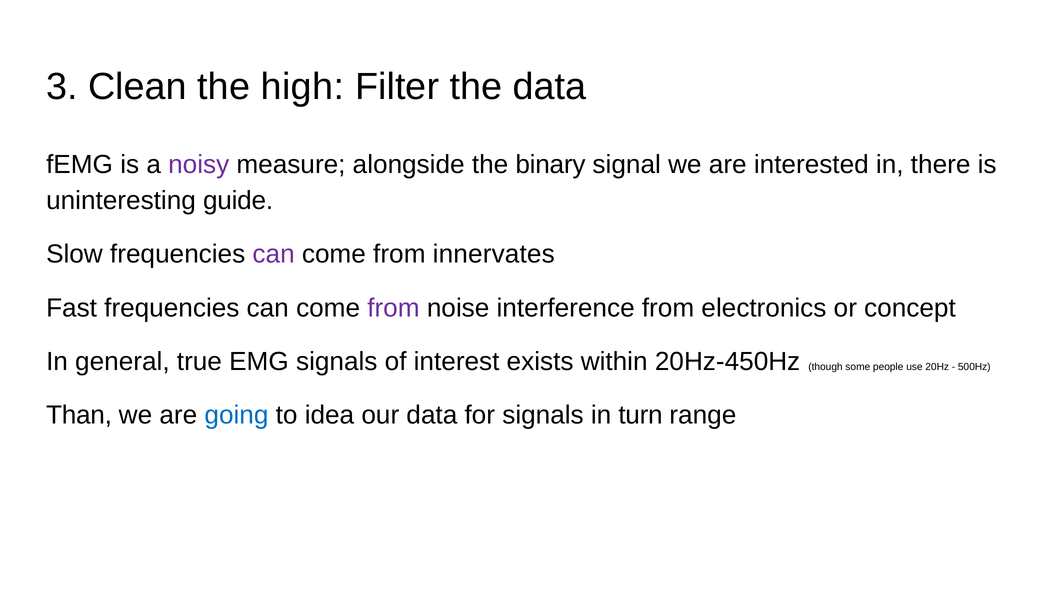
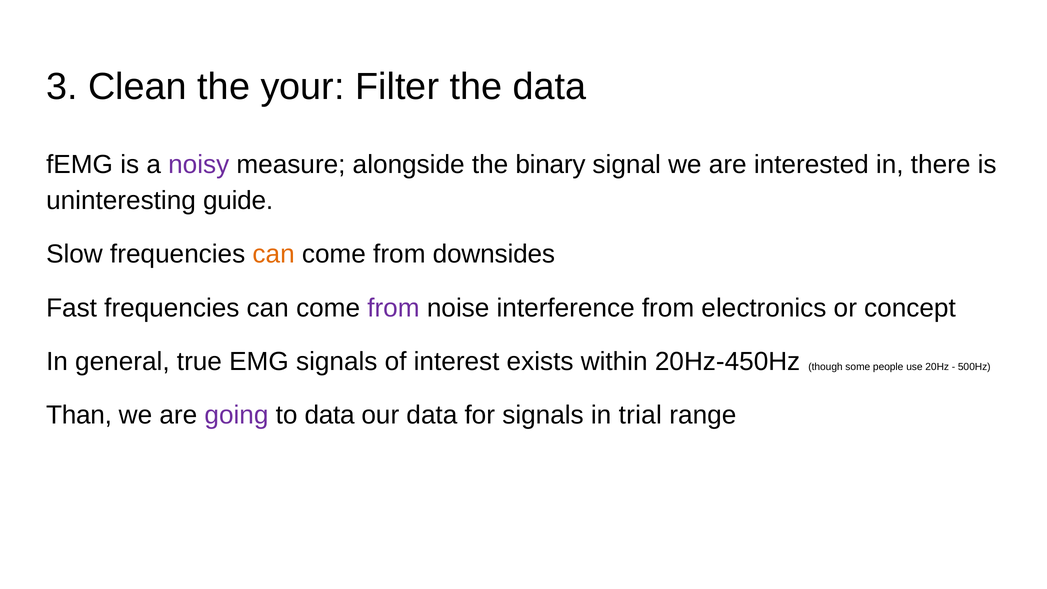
high: high -> your (303, 87)
can colour: purple -> orange (274, 254)
innervates: innervates -> downsides (494, 254)
going colour: blue -> purple (236, 415)
to idea: idea -> data (330, 415)
turn: turn -> trial (640, 415)
